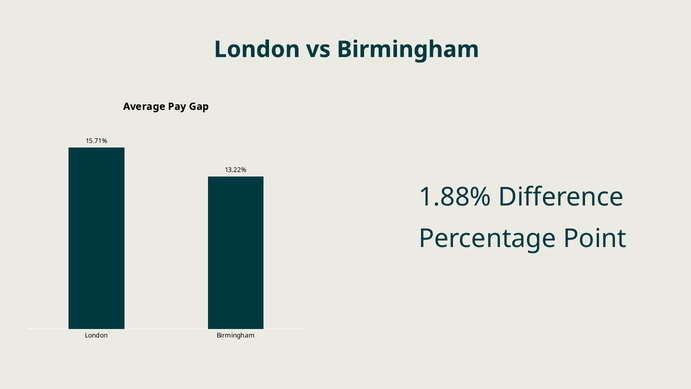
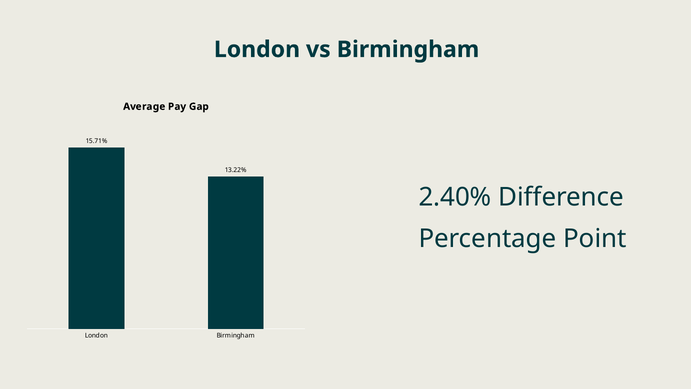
1.88%: 1.88% -> 2.40% (455, 197)
